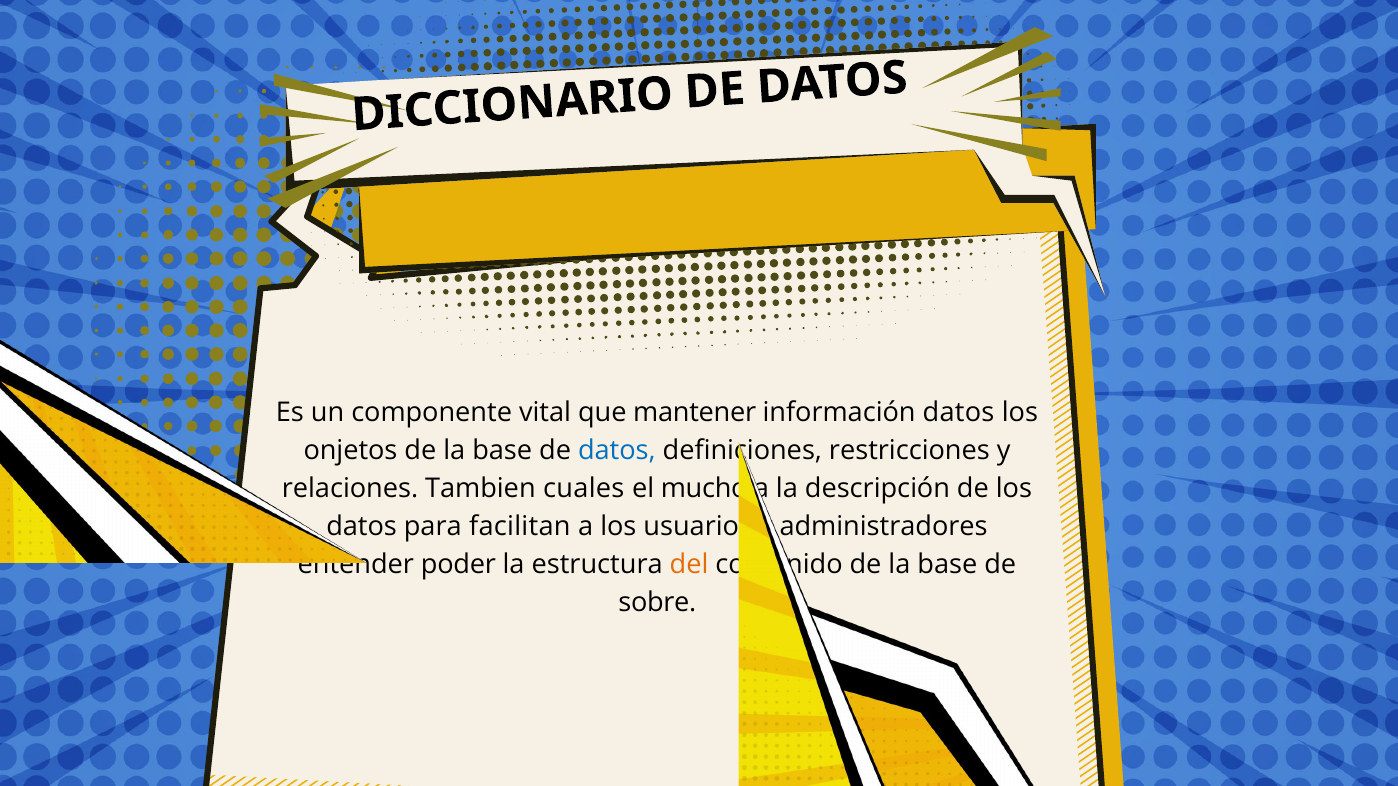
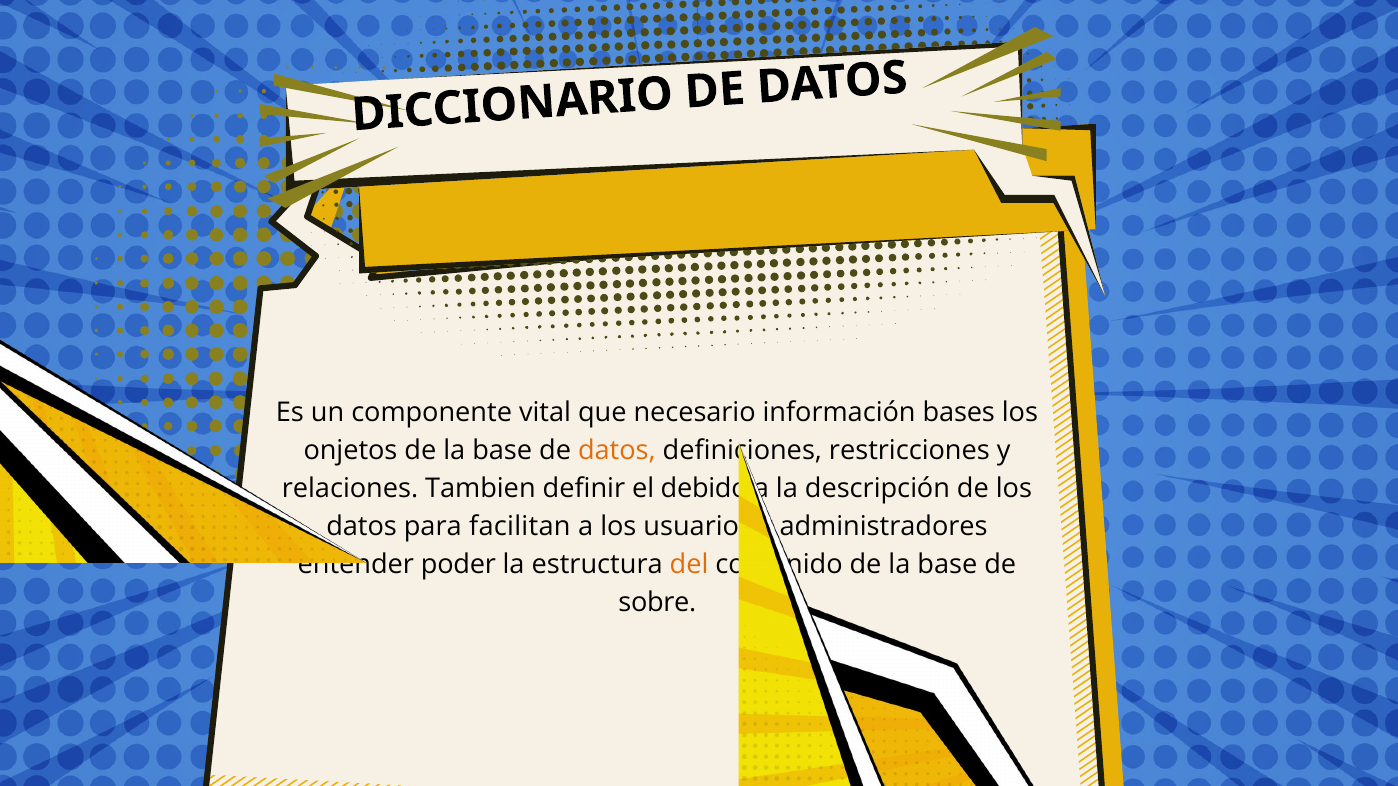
mantener: mantener -> necesario (695, 412)
información datos: datos -> bases (959, 412)
datos colour: blue -> orange (617, 450)
cuales: cuales -> definir (584, 489)
mucho: mucho -> debido (704, 489)
